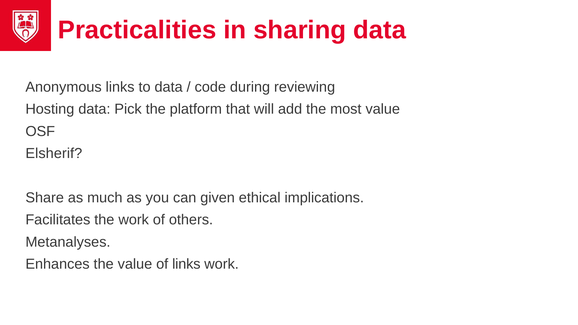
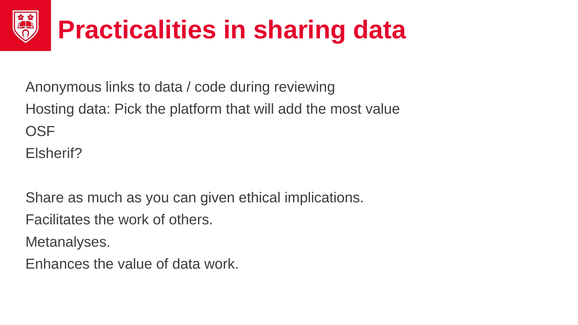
of links: links -> data (186, 264)
